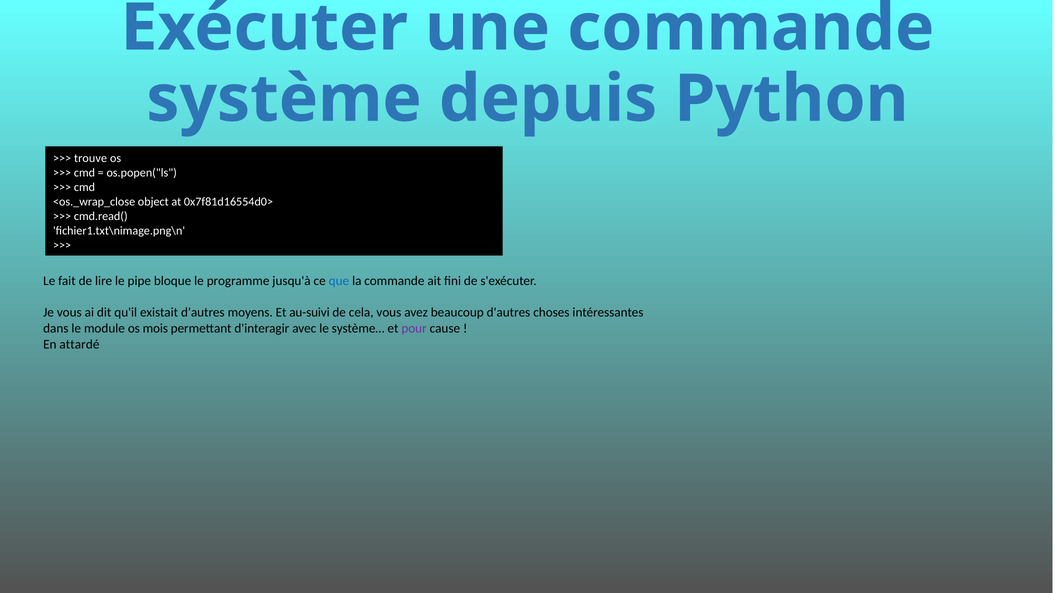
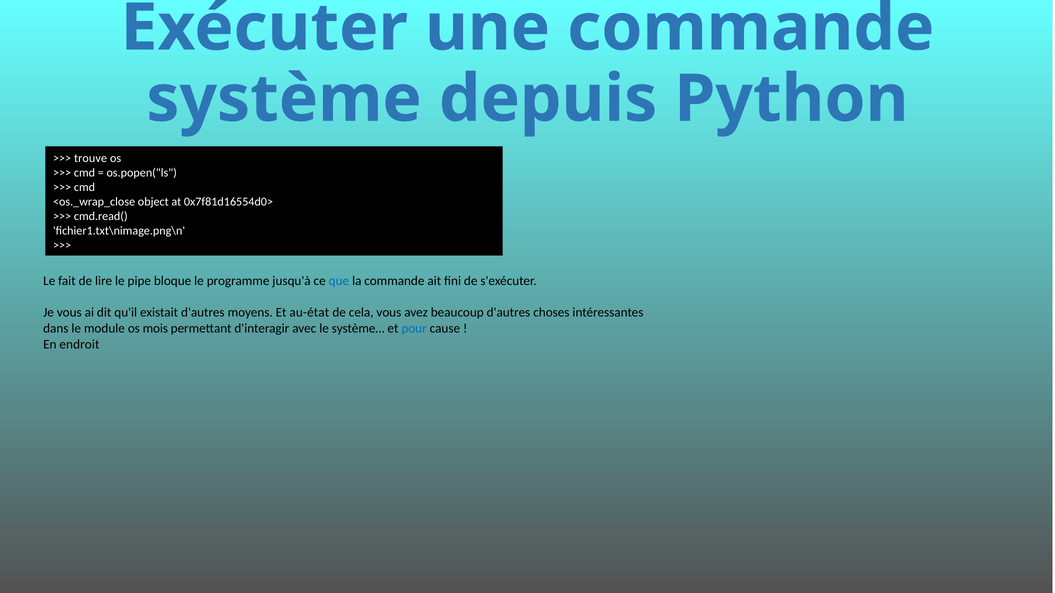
au-suivi: au-suivi -> au-état (309, 313)
pour colour: purple -> blue (414, 329)
attardé: attardé -> endroit (79, 344)
